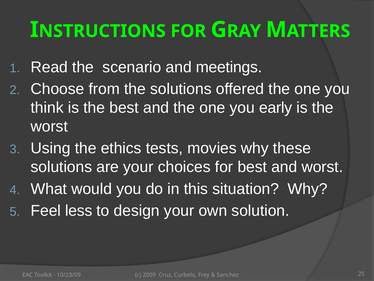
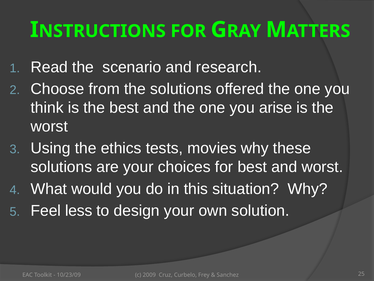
meetings: meetings -> research (229, 67)
early: early -> arise (276, 108)
